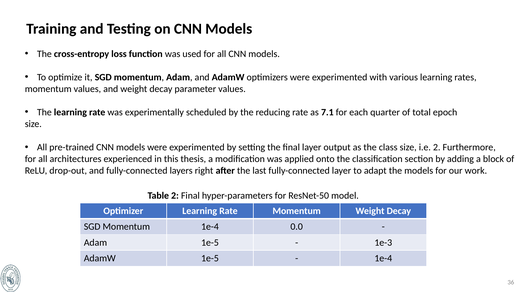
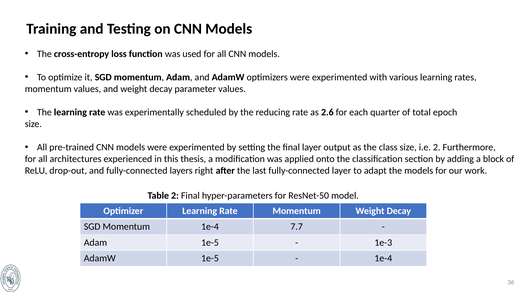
7.1: 7.1 -> 2.6 (327, 112)
0.0: 0.0 -> 7.7 (297, 227)
